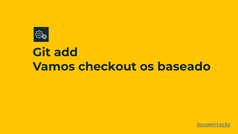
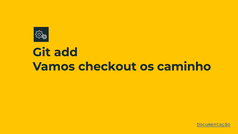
baseado: baseado -> caminho (184, 67)
